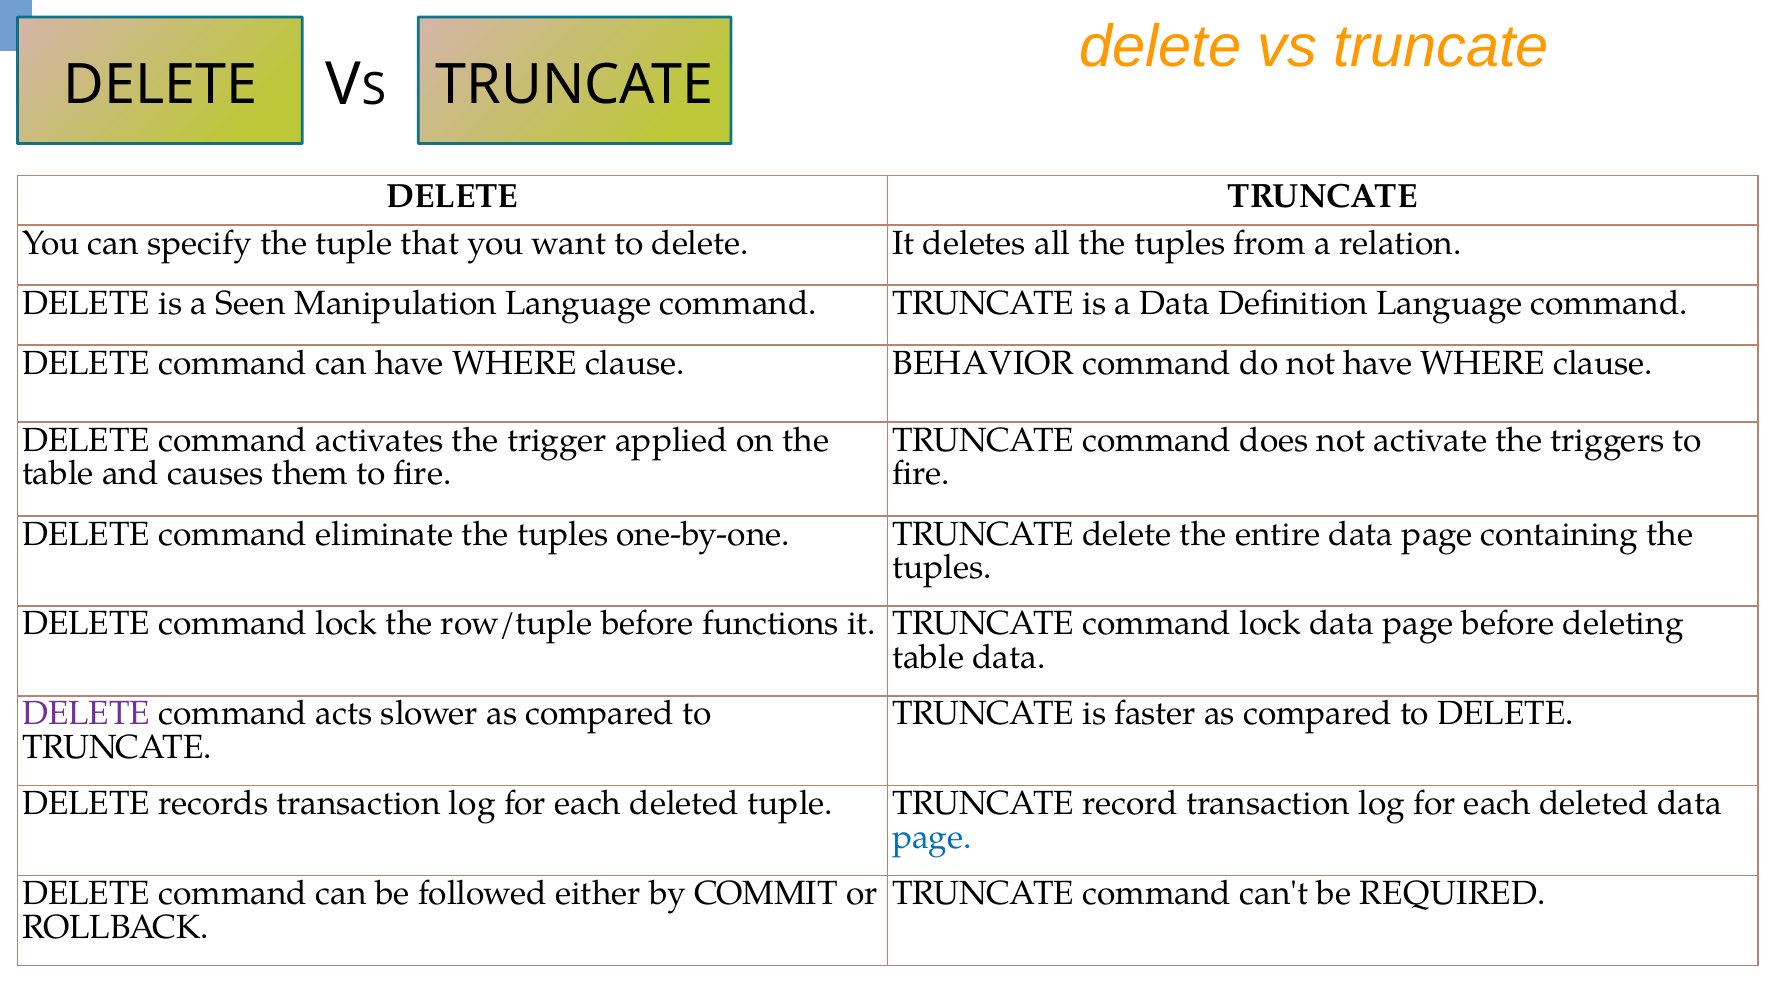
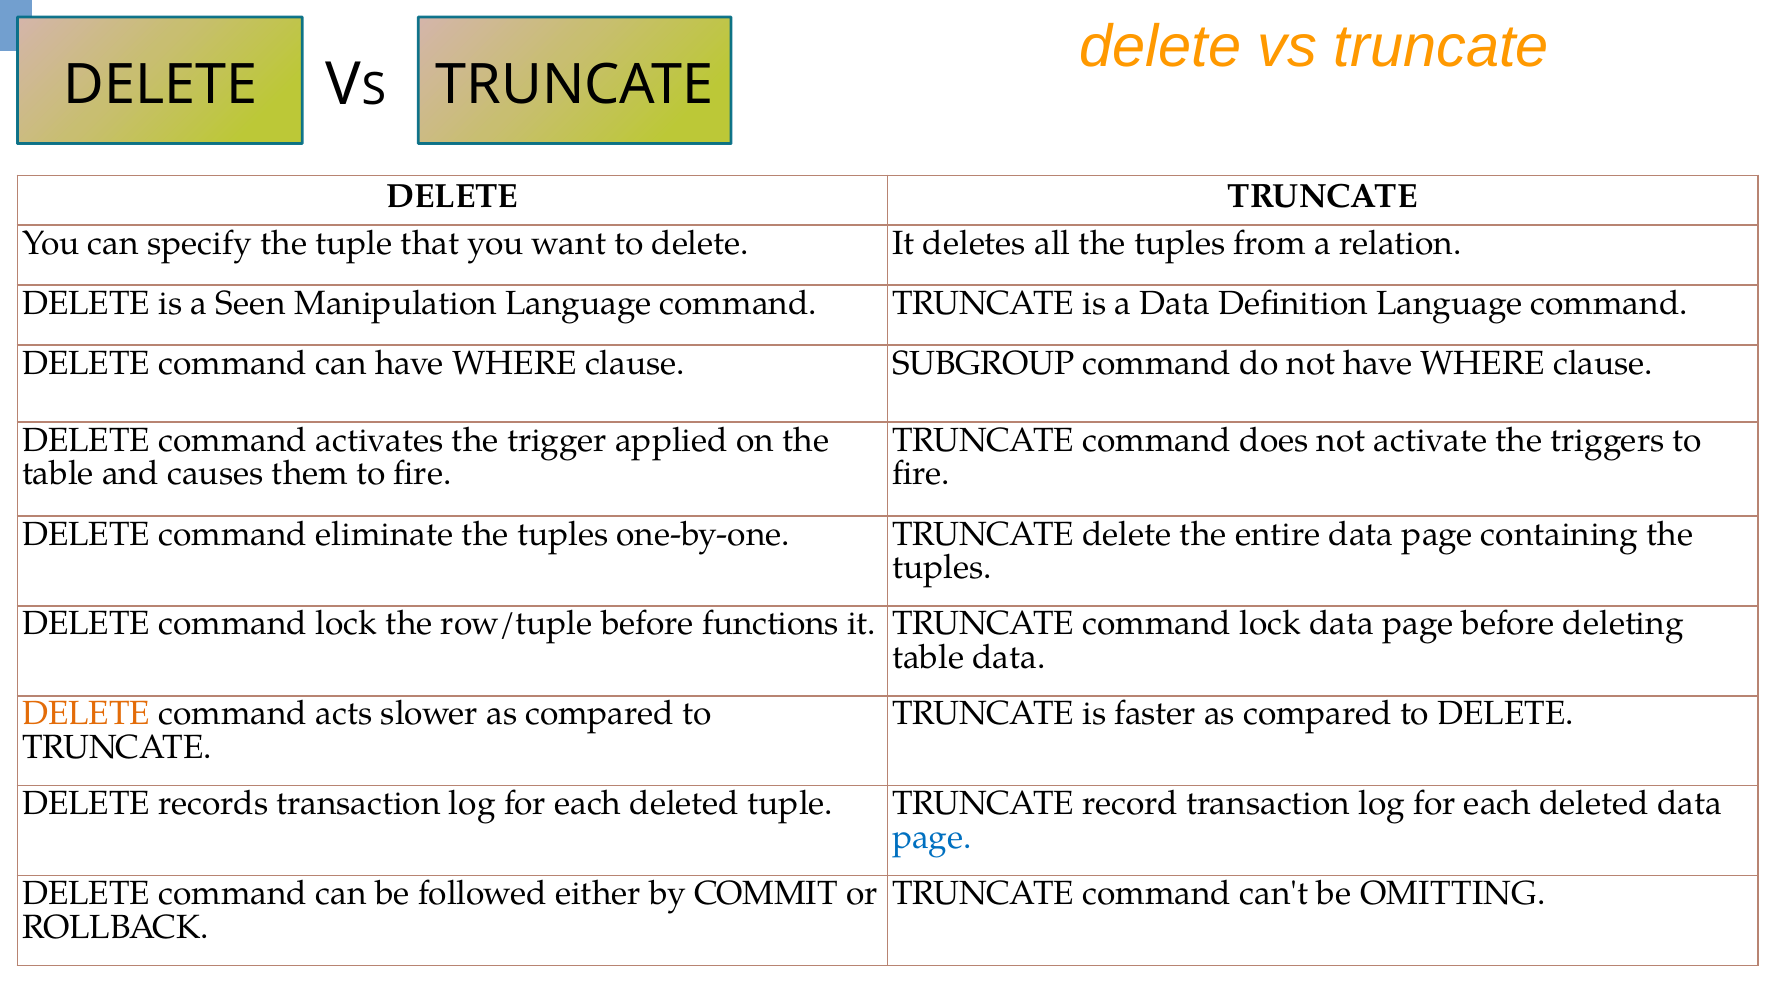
BEHAVIOR: BEHAVIOR -> SUBGROUP (983, 363)
DELETE colour: purple -> orange (86, 713)
REQUIRED: REQUIRED -> OMITTING (1453, 893)
